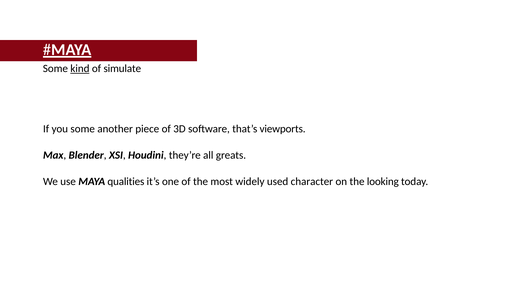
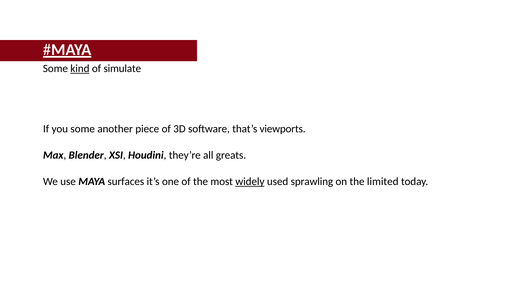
qualities: qualities -> surfaces (126, 182)
widely underline: none -> present (250, 182)
character: character -> sprawling (312, 182)
looking: looking -> limited (383, 182)
